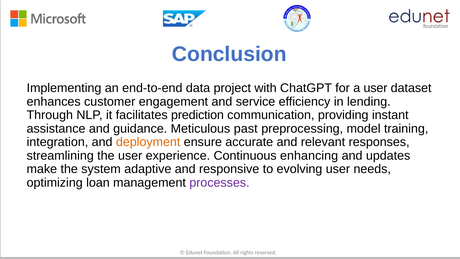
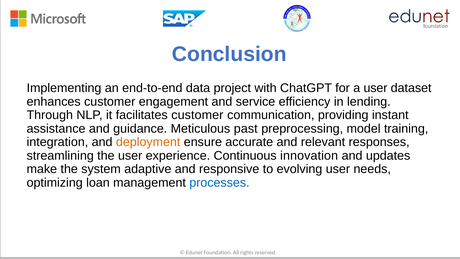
facilitates prediction: prediction -> customer (197, 115)
enhancing: enhancing -> innovation (309, 155)
processes colour: purple -> blue (219, 182)
